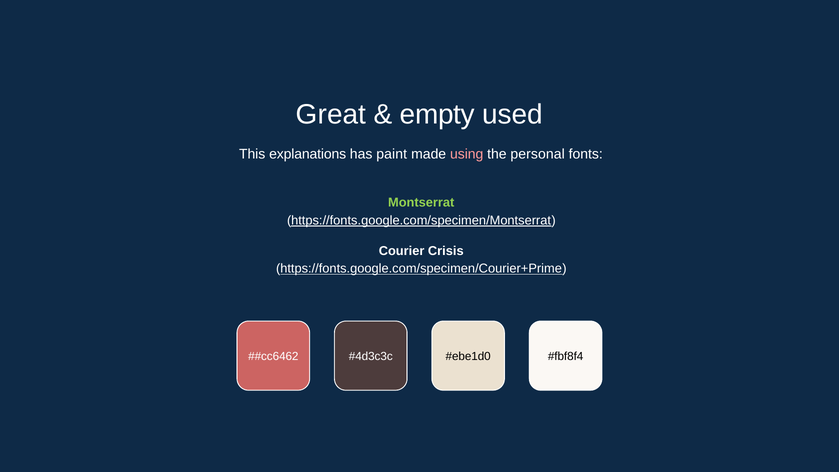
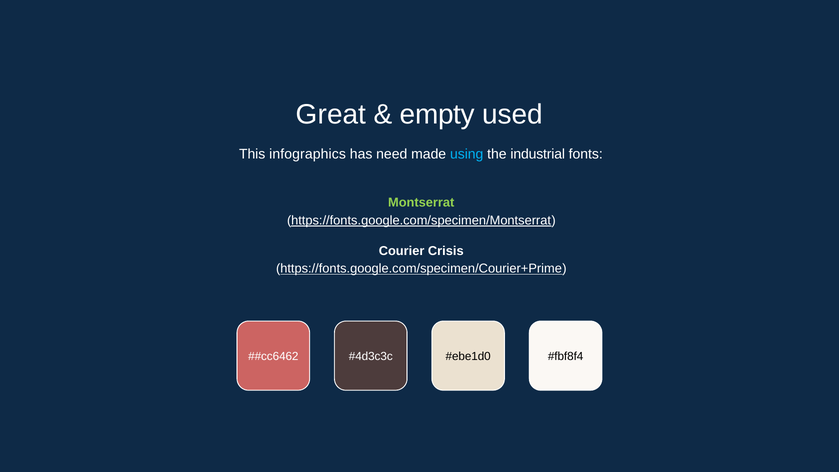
explanations: explanations -> infographics (308, 154)
paint: paint -> need (392, 154)
using colour: pink -> light blue (467, 154)
personal: personal -> industrial (538, 154)
